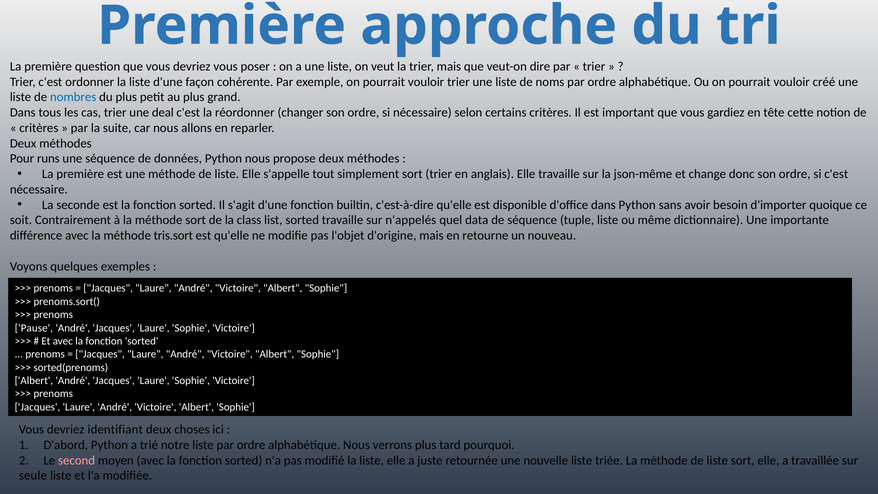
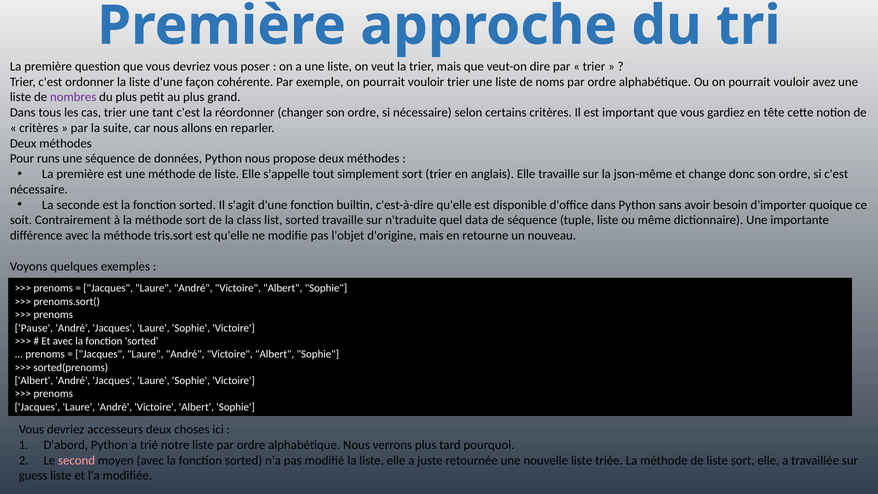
créé: créé -> avez (824, 82)
nombres colour: blue -> purple (73, 97)
deal: deal -> tant (163, 113)
n'appelés: n'appelés -> n'traduite (411, 220)
identifiant: identifiant -> accesseurs (115, 430)
seule: seule -> guess (33, 476)
